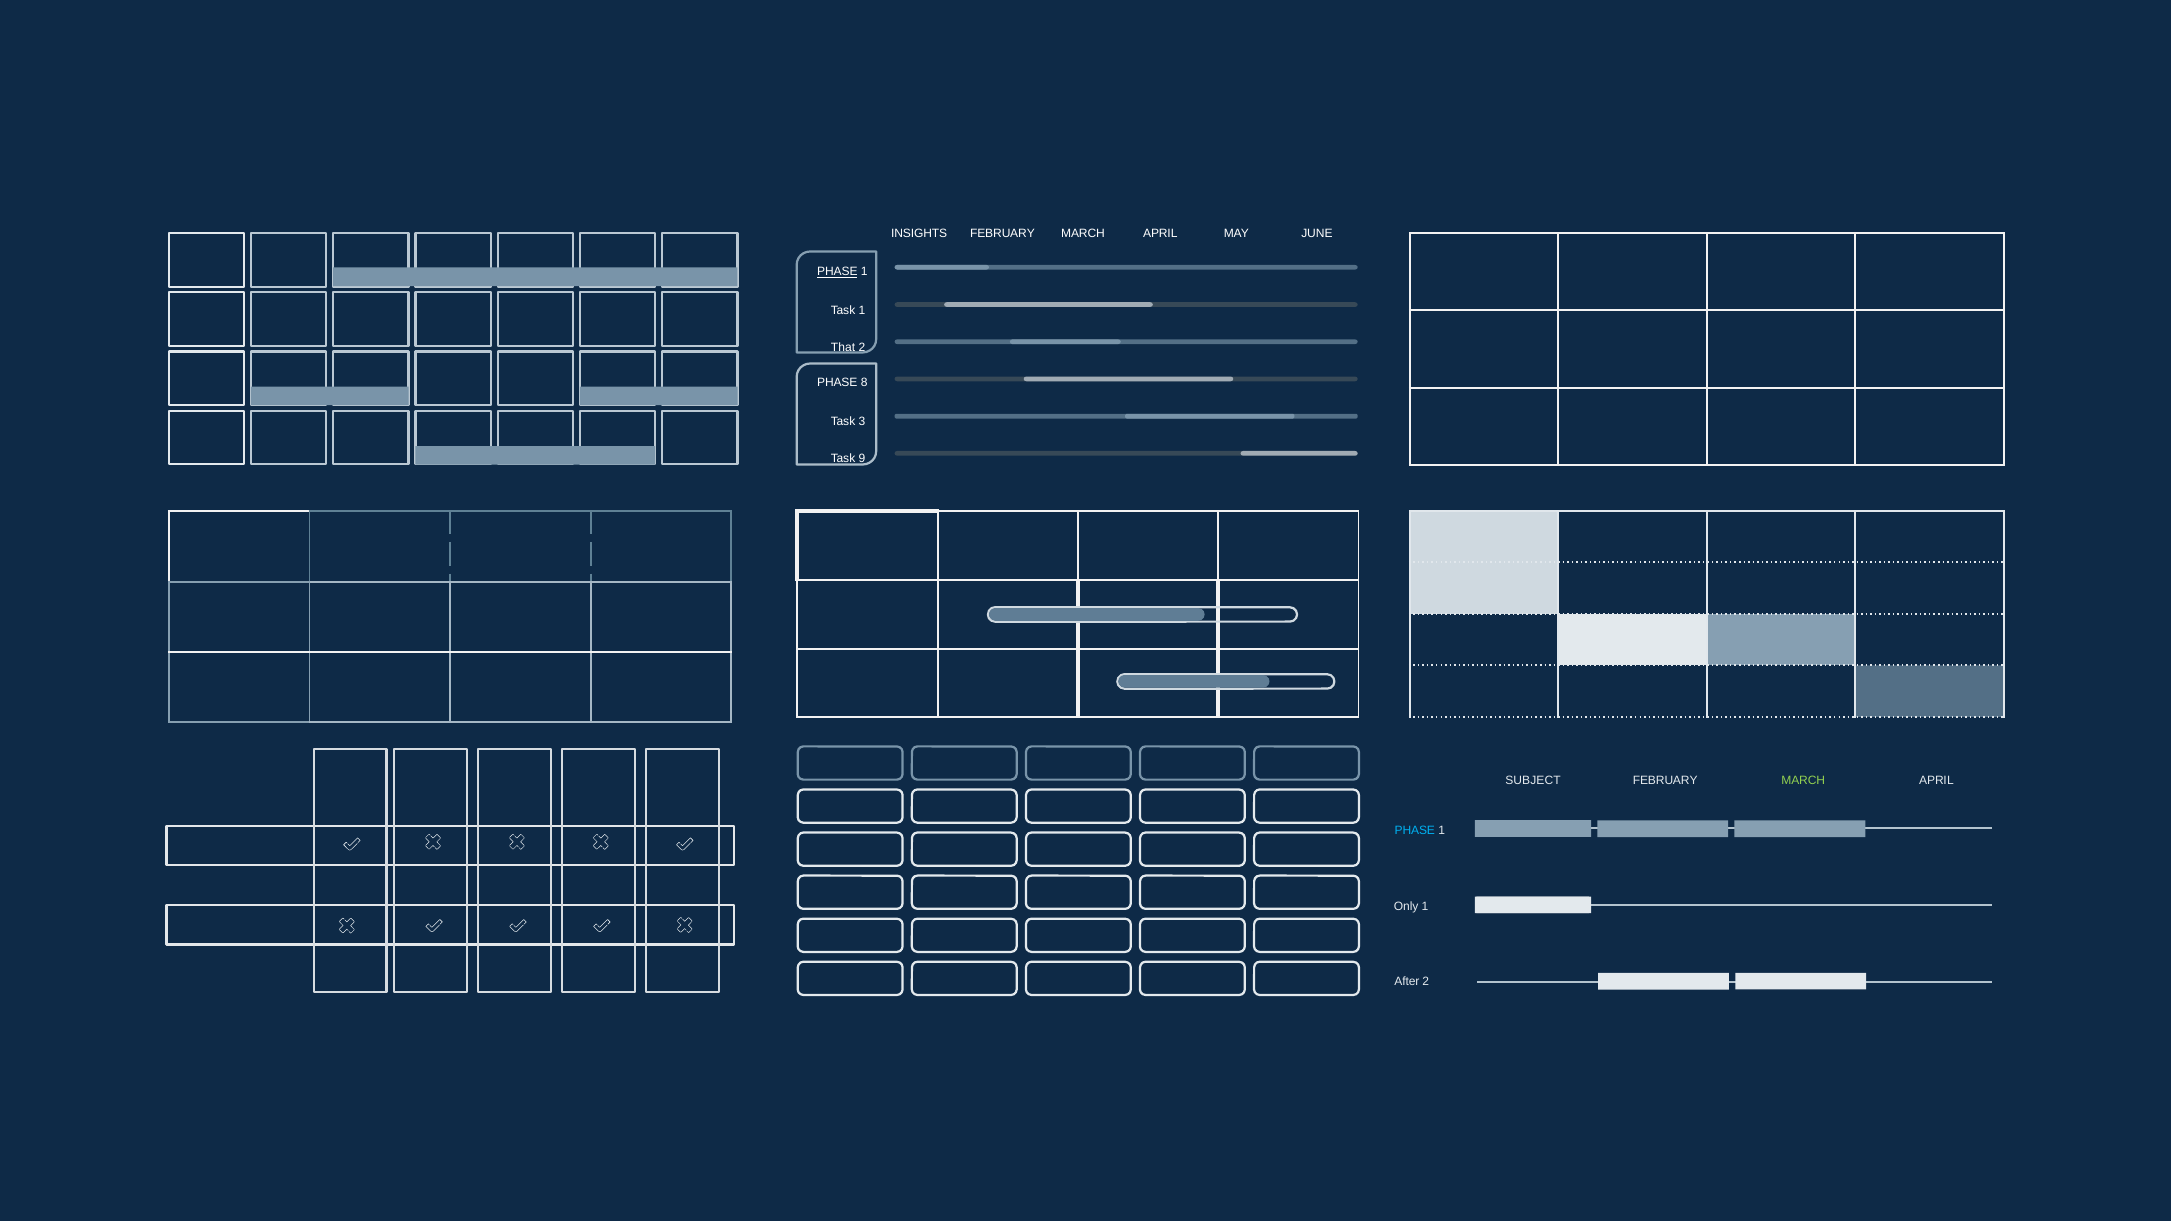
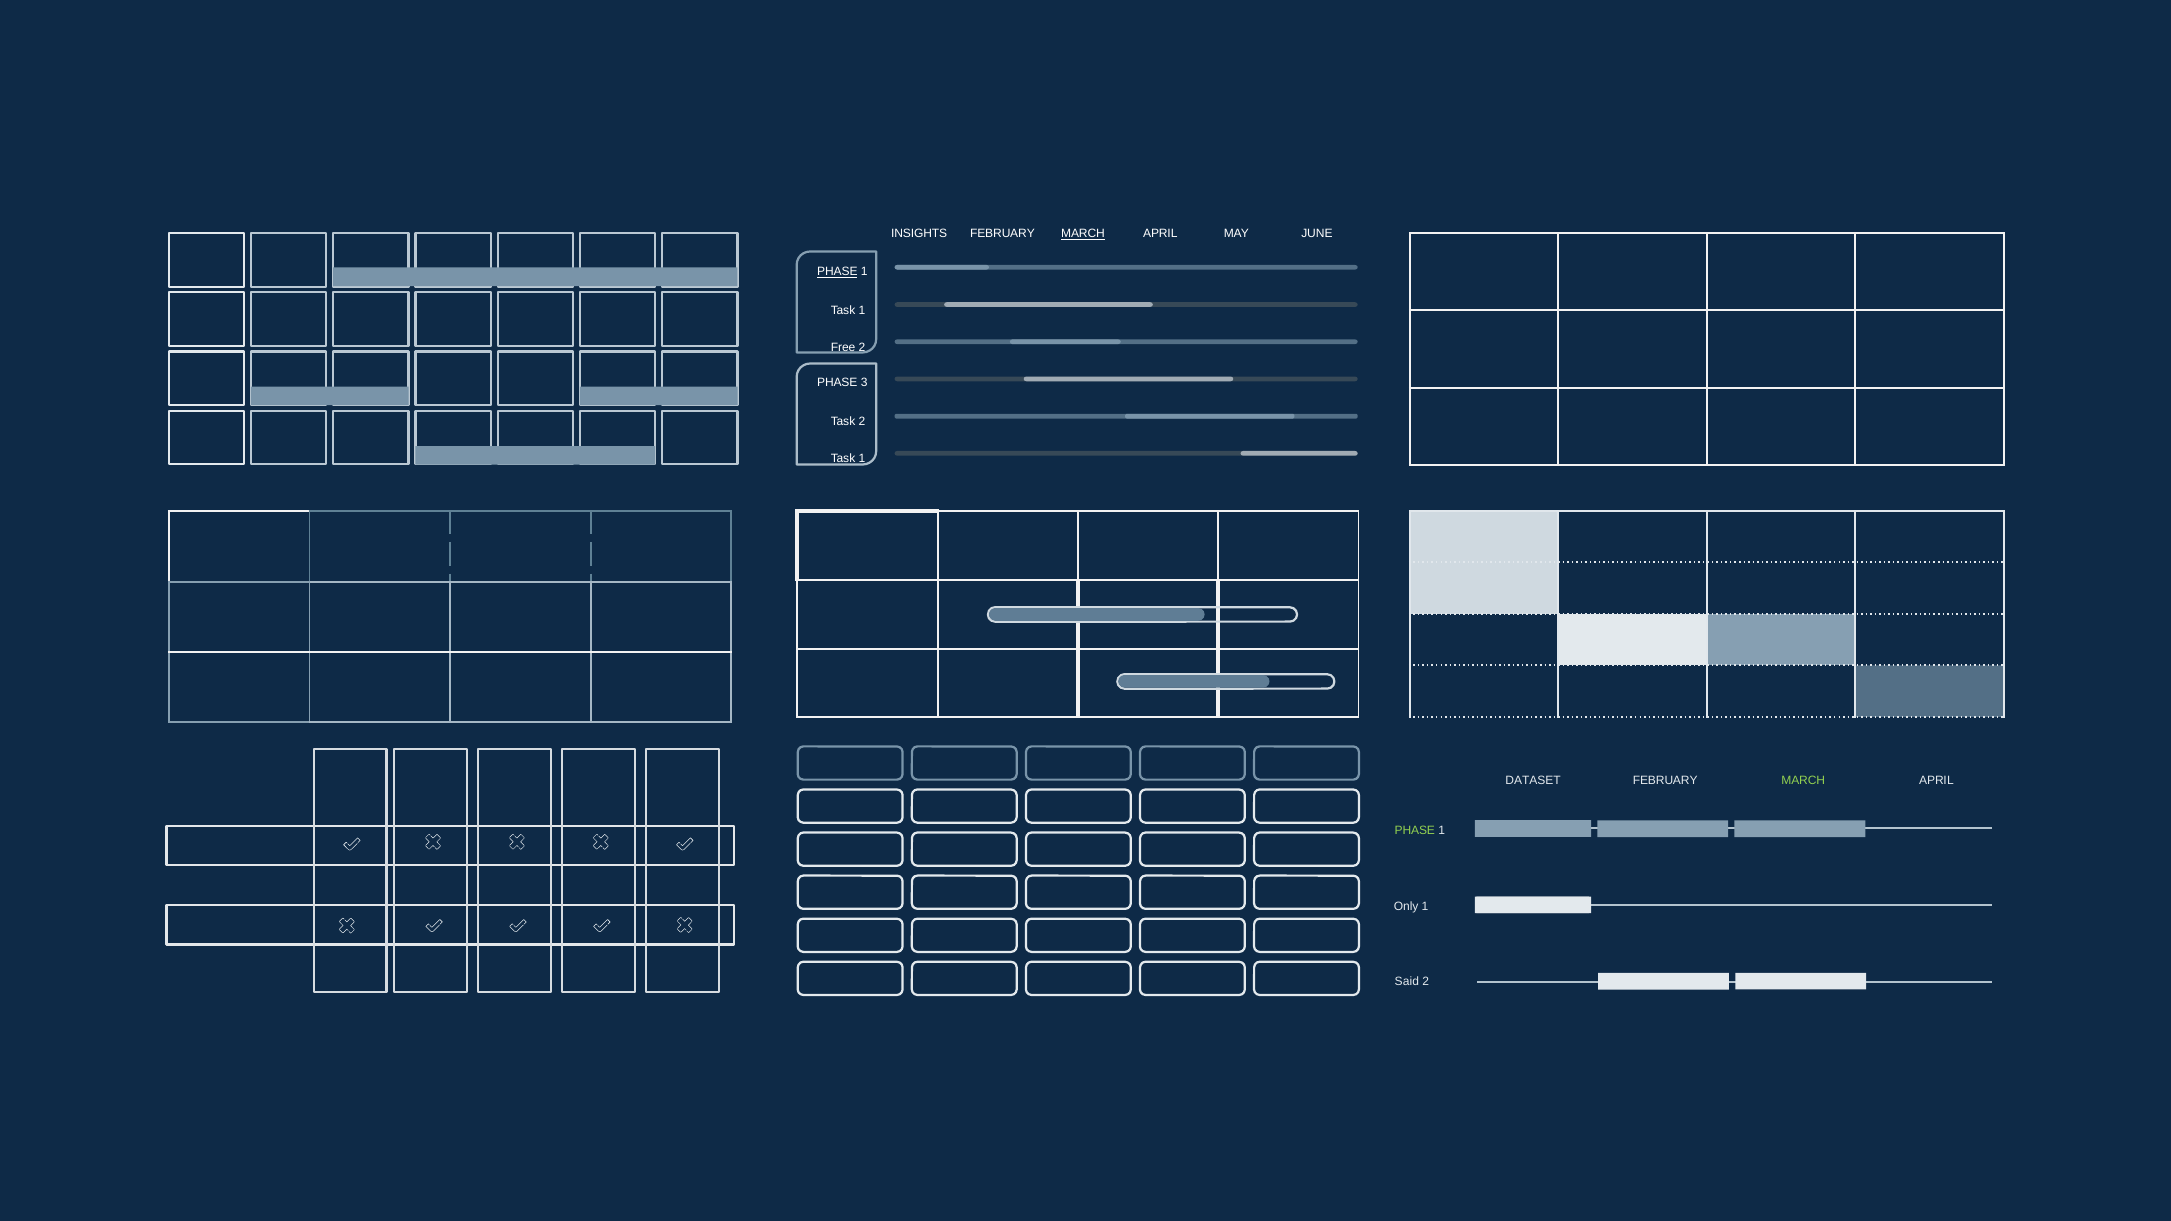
MARCH underline: none -> present (1083, 234)
That: That -> Free (843, 347)
8: 8 -> 3 (864, 382)
Task 3: 3 -> 2 (862, 422)
9: 9 -> 1 (862, 459)
SUBJECT: SUBJECT -> DATASET (1533, 781)
PHASE colour: light blue -> light green (1415, 831)
After: After -> Said (1407, 982)
